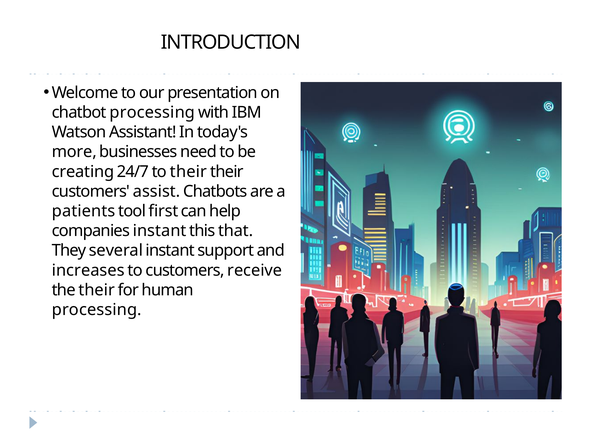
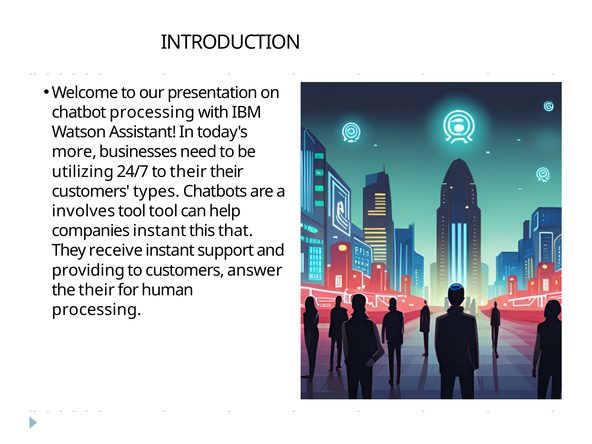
creating: creating -> utilizing (83, 172)
assist: assist -> types (156, 191)
patients: patients -> involves (84, 211)
tool first: first -> tool (163, 211)
several: several -> receive (116, 251)
increases: increases -> providing (88, 270)
receive: receive -> answer (255, 270)
